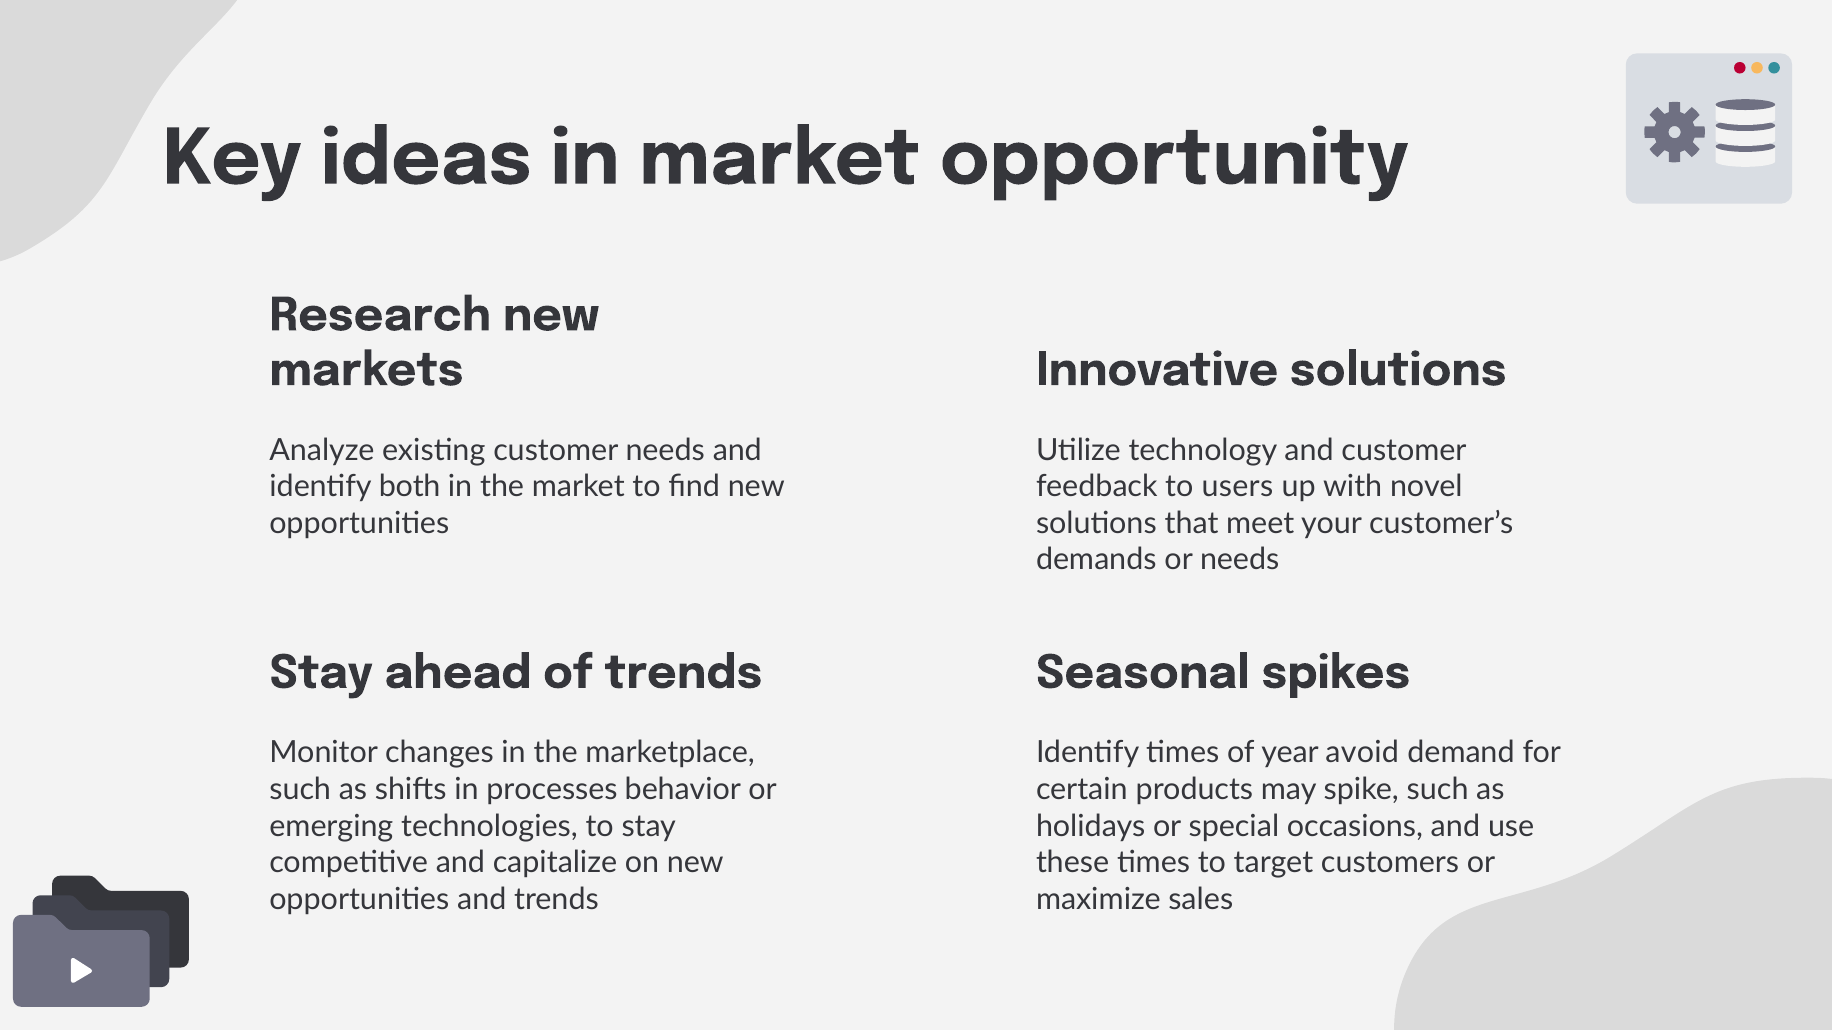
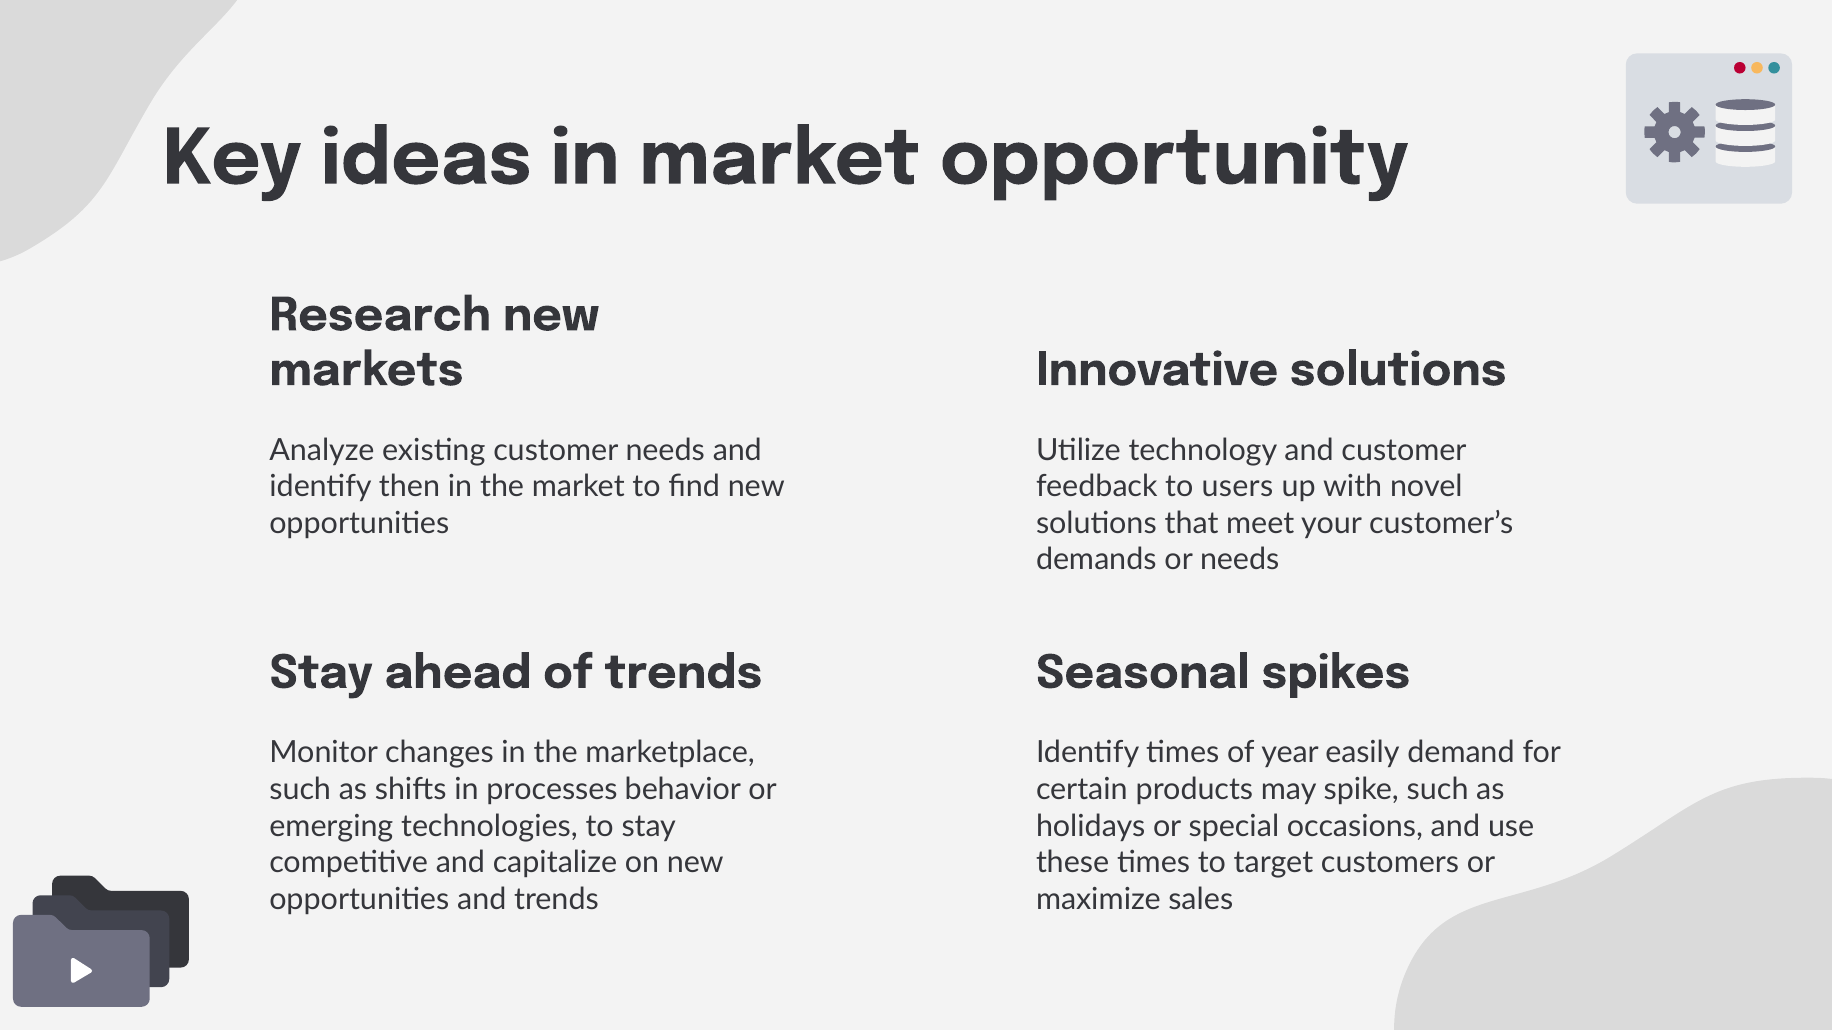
both: both -> then (410, 487)
avoid: avoid -> easily (1362, 753)
